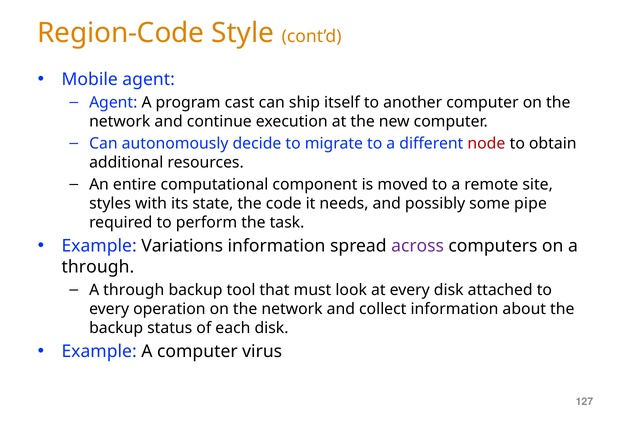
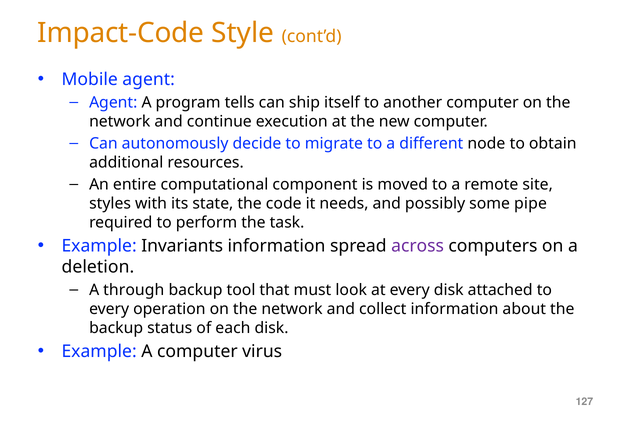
Region-Code: Region-Code -> Impact-Code (121, 33)
cast: cast -> tells (240, 102)
node colour: red -> black (486, 143)
Variations: Variations -> Invariants (182, 246)
through: through -> deletion (98, 267)
